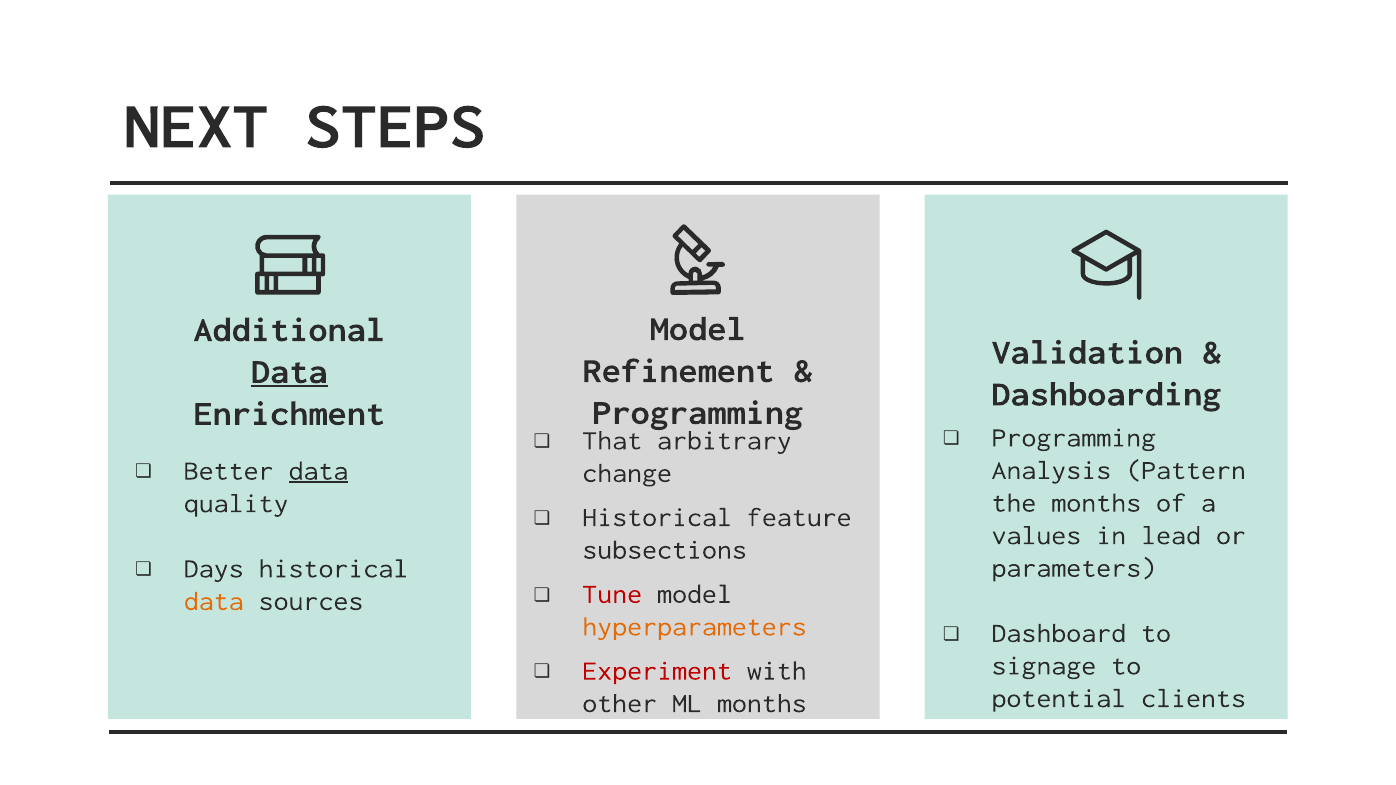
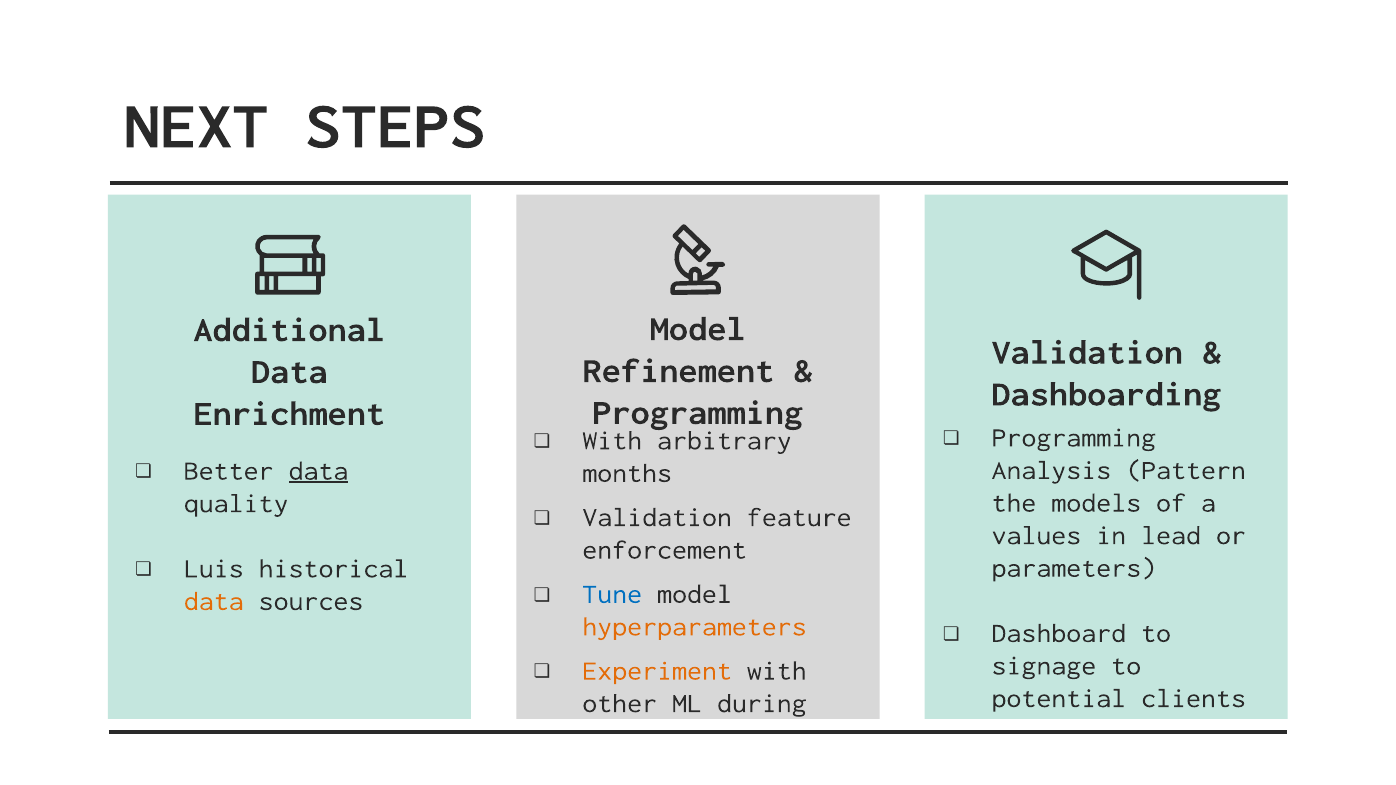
Data underline: present -> none (289, 372)
That: That -> With (612, 440)
change: change -> months (627, 473)
the months: months -> models (1096, 503)
Historical: Historical -> Validation (657, 517)
subsections: subsections -> enforcement (665, 550)
Days: Days -> Luis (214, 569)
Tune colour: red -> blue (612, 594)
Experiment colour: red -> orange (657, 671)
ML months: months -> during (762, 703)
